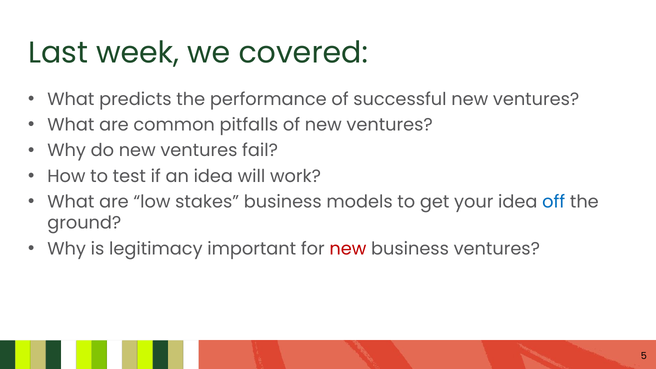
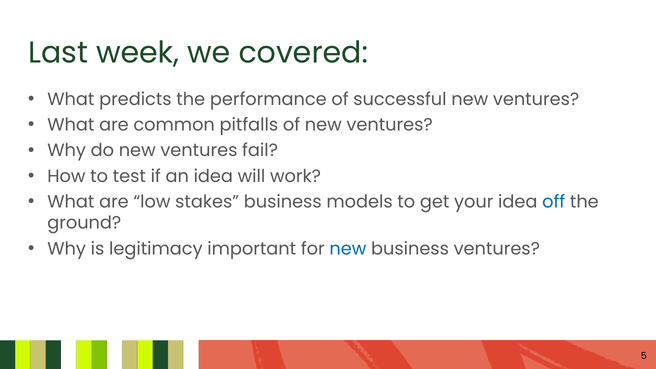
new colour: red -> blue (348, 249)
